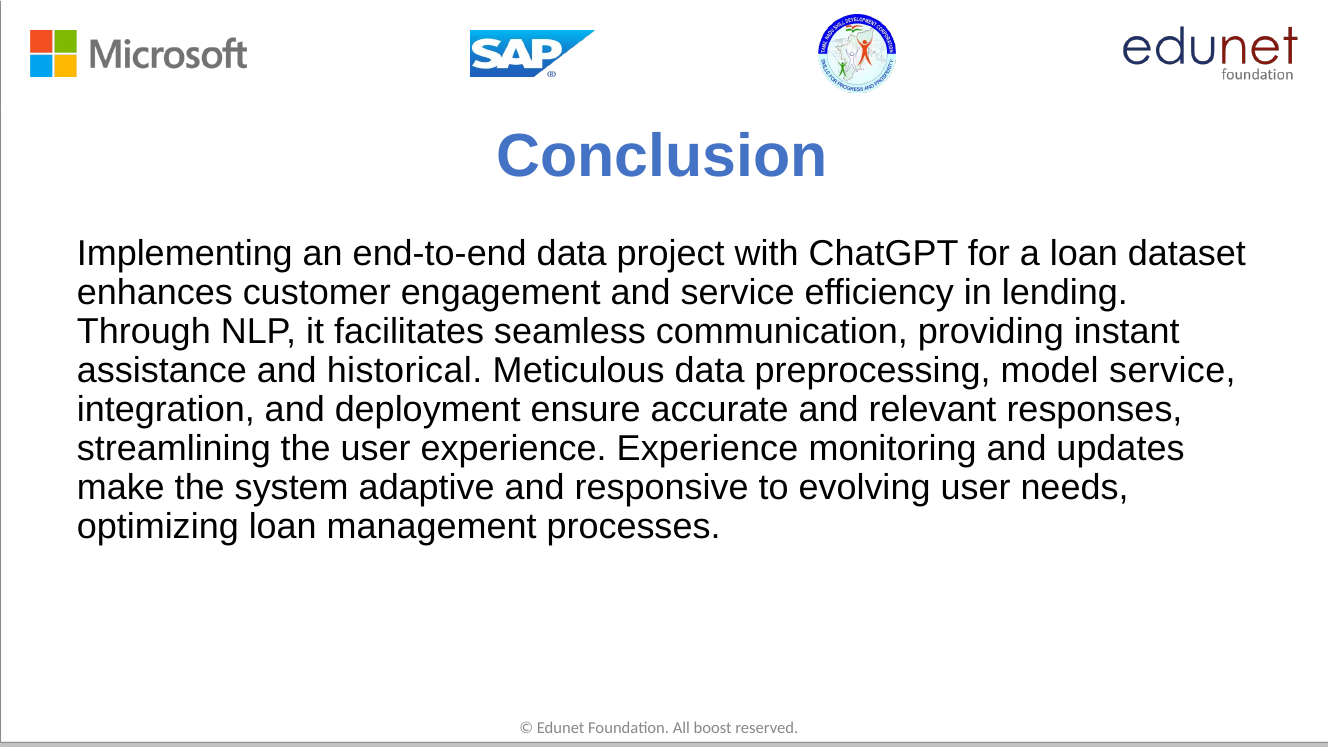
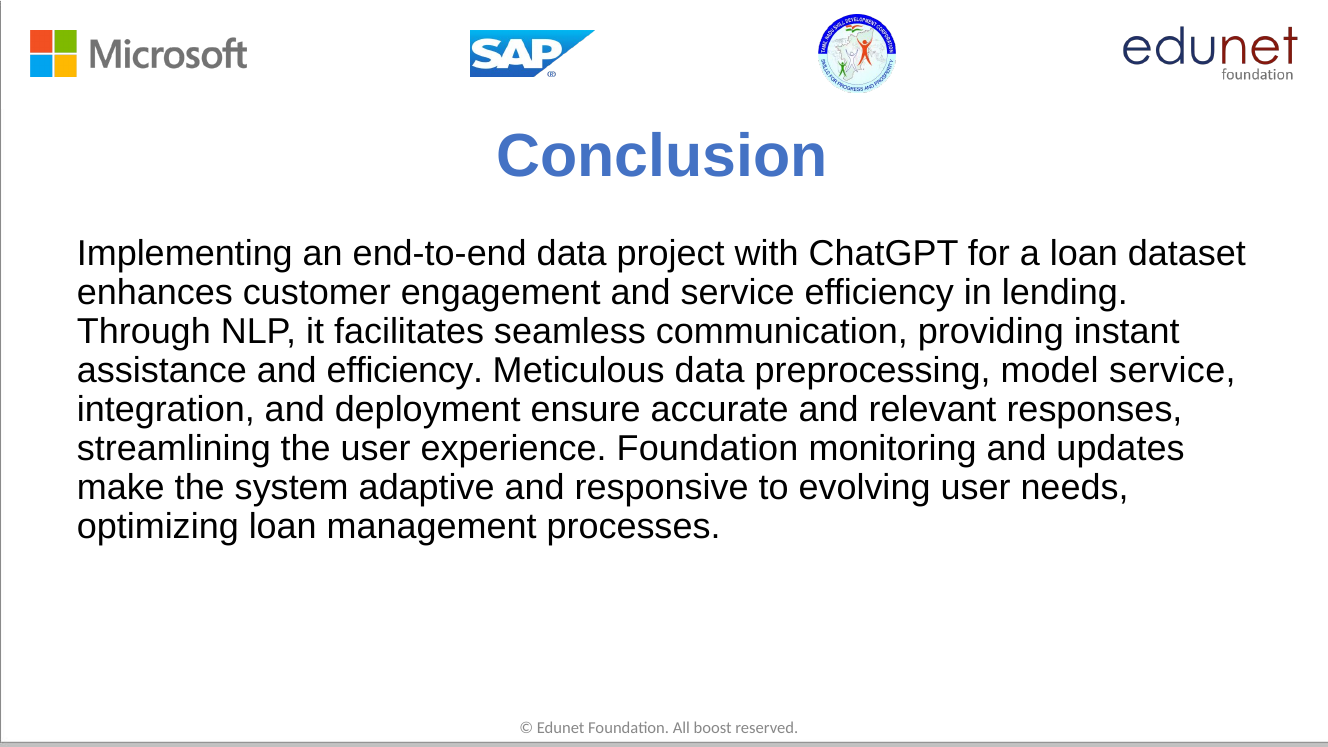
and historical: historical -> efficiency (405, 371)
experience Experience: Experience -> Foundation (708, 449)
